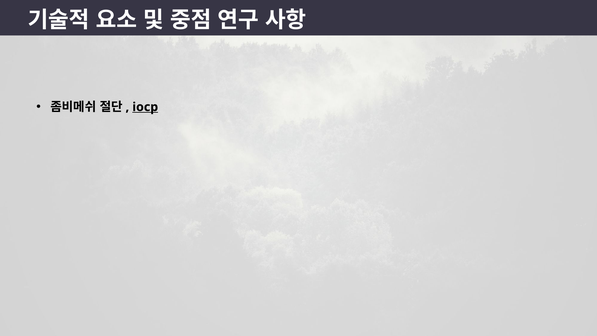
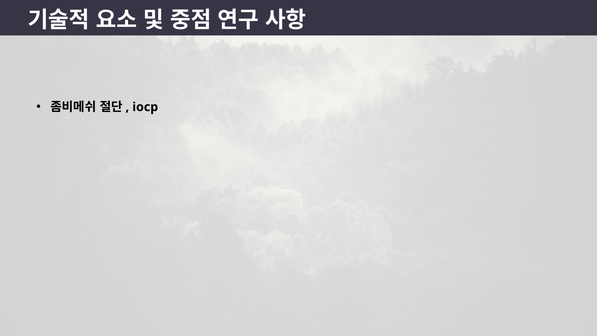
iocp underline: present -> none (145, 107)
